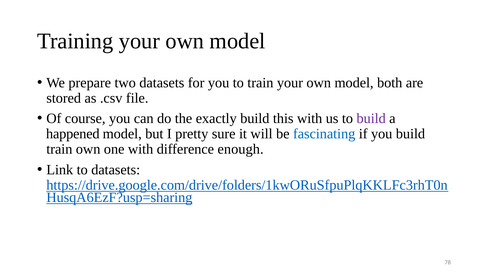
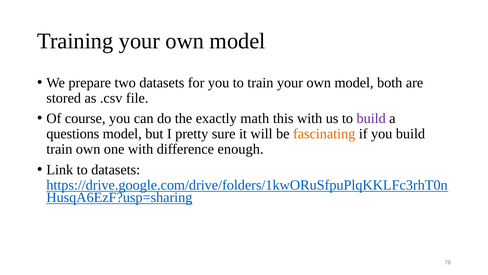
exactly build: build -> math (255, 118)
happened: happened -> questions (73, 134)
fascinating colour: blue -> orange (324, 134)
